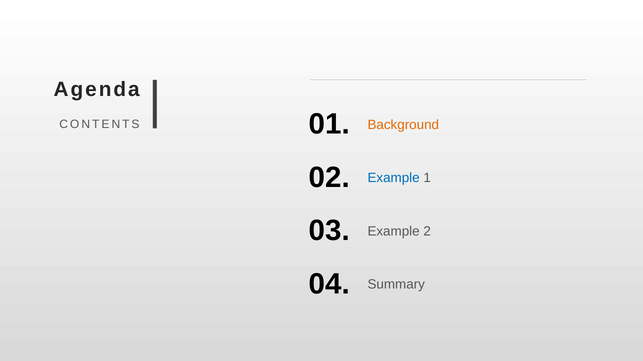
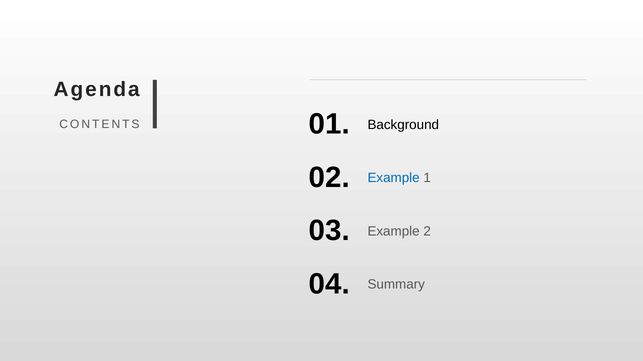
Background colour: orange -> black (403, 125)
